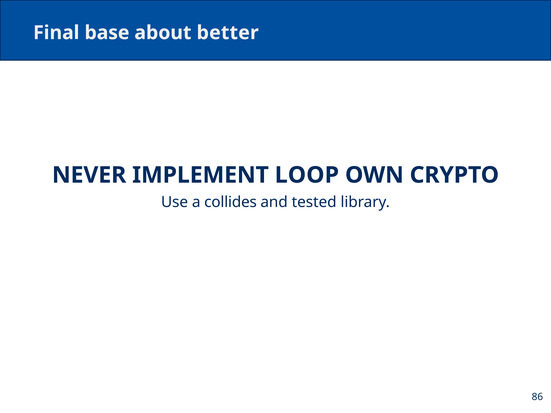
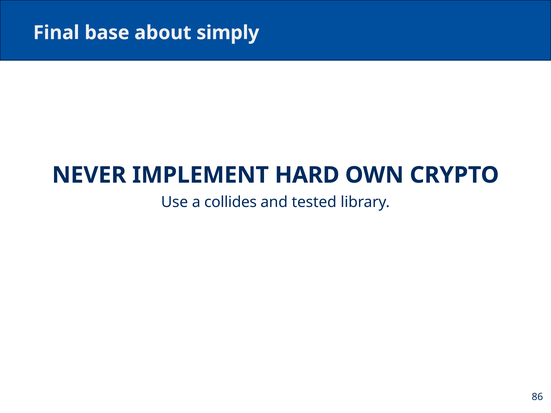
better: better -> simply (228, 33)
LOOP: LOOP -> HARD (307, 175)
